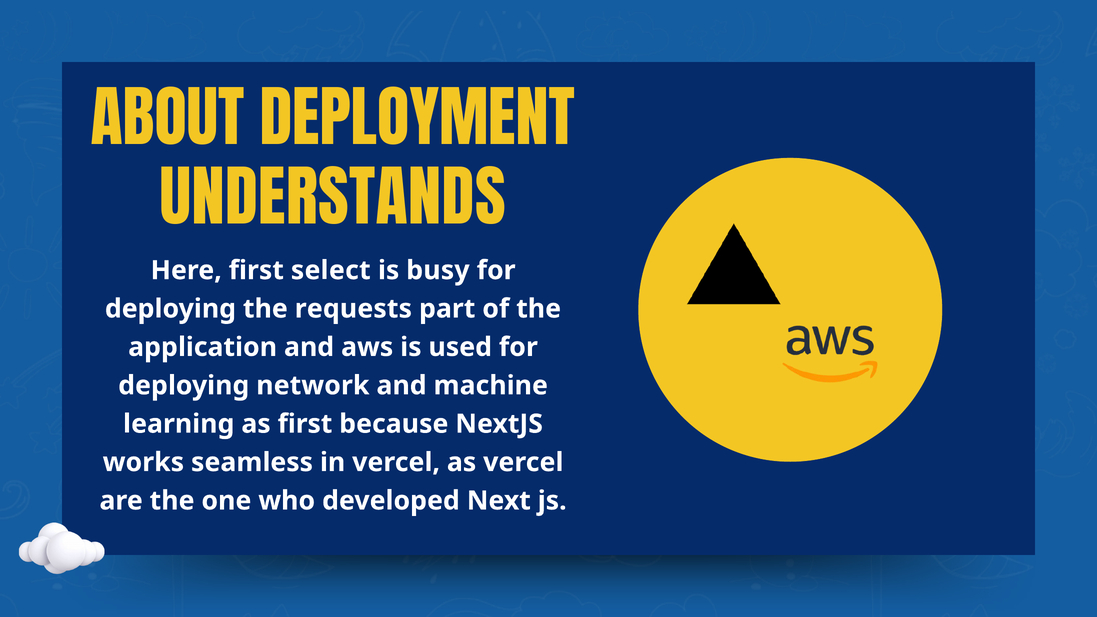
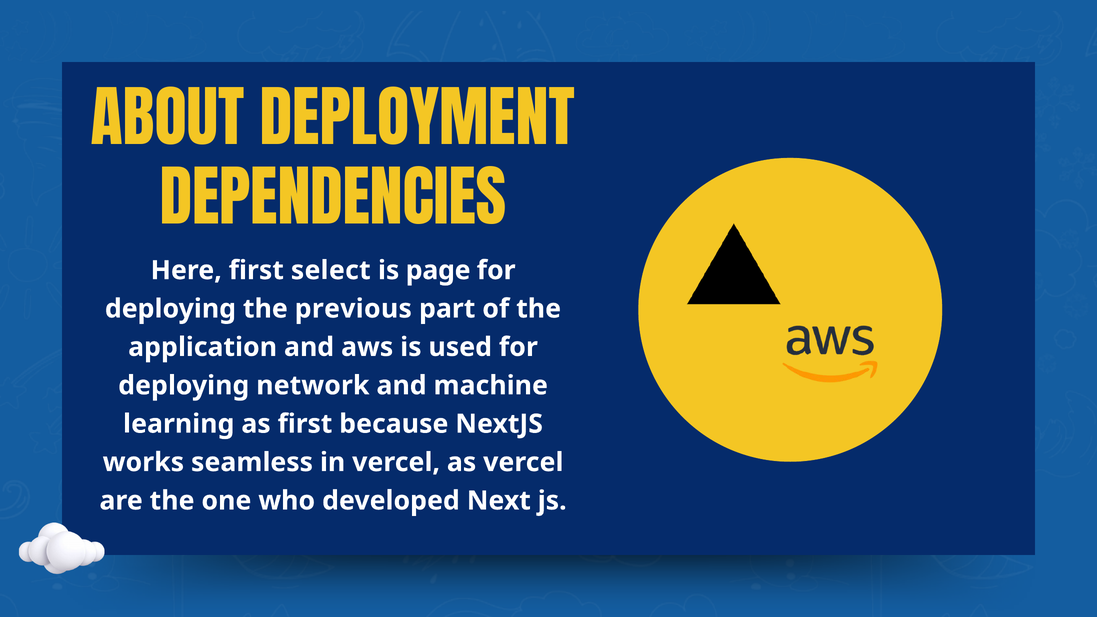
UNDERSTANDS: UNDERSTANDS -> DEPENDENCIES (333, 202)
busy: busy -> page (438, 270)
requests: requests -> previous (353, 309)
